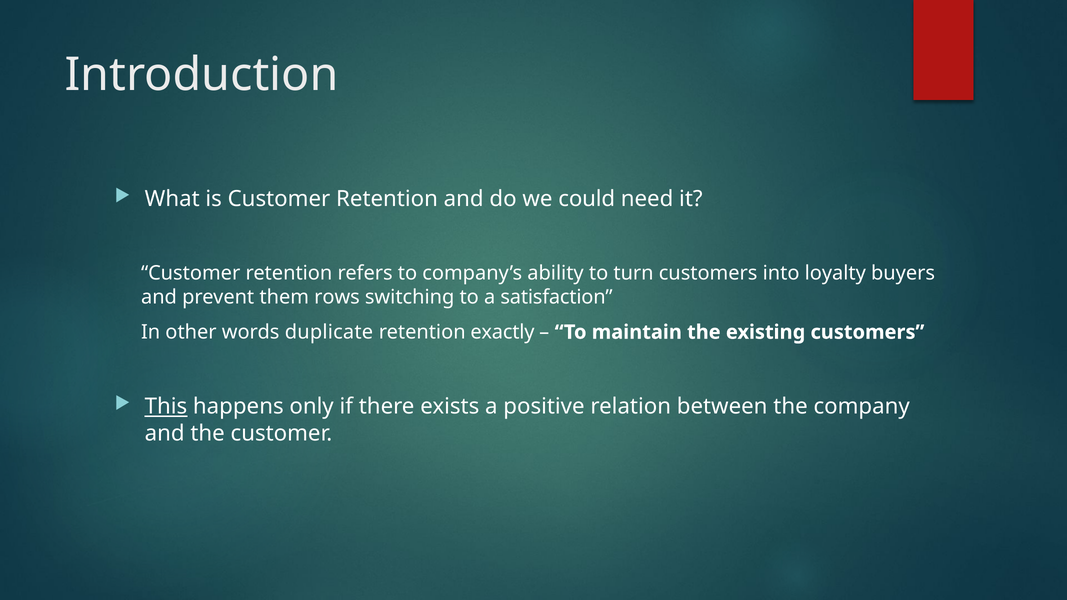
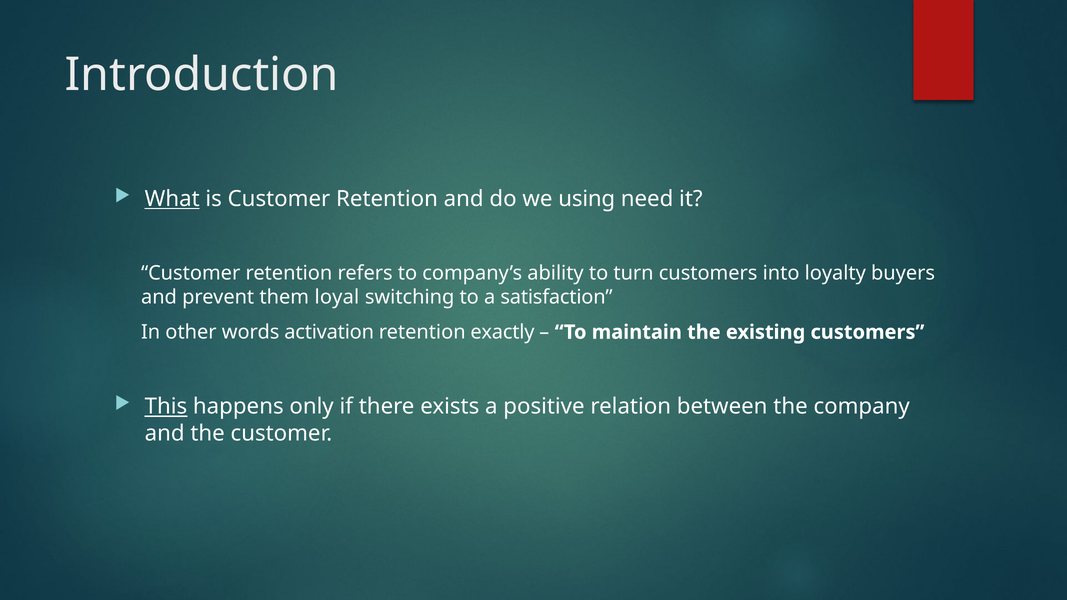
What underline: none -> present (172, 199)
could: could -> using (587, 199)
rows: rows -> loyal (337, 297)
duplicate: duplicate -> activation (329, 332)
